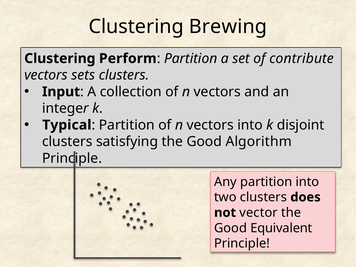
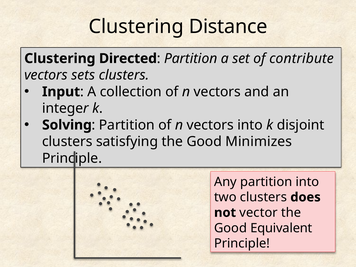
Brewing: Brewing -> Distance (228, 27)
Perform: Perform -> Directed (128, 58)
Typical: Typical -> Solving (67, 125)
Algorithm: Algorithm -> Minimizes (259, 142)
